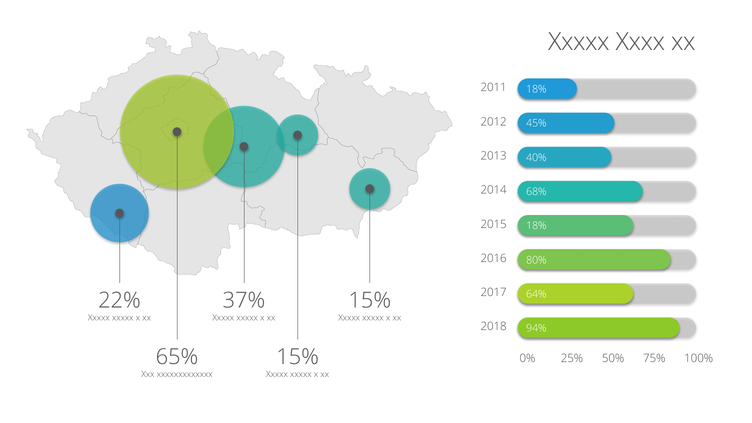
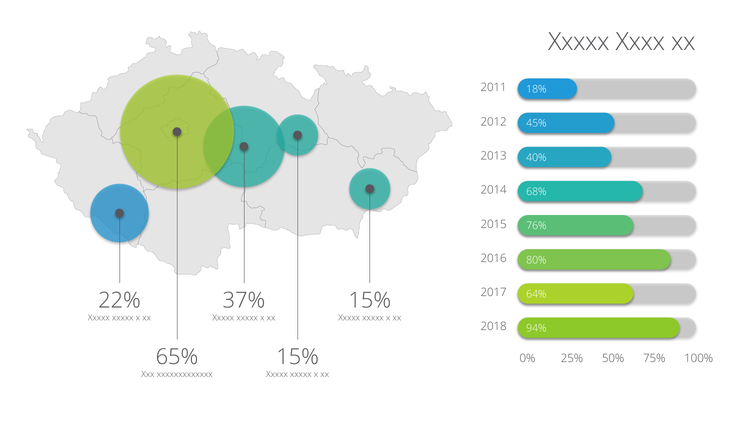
18%: 18% -> 76% (536, 226)
